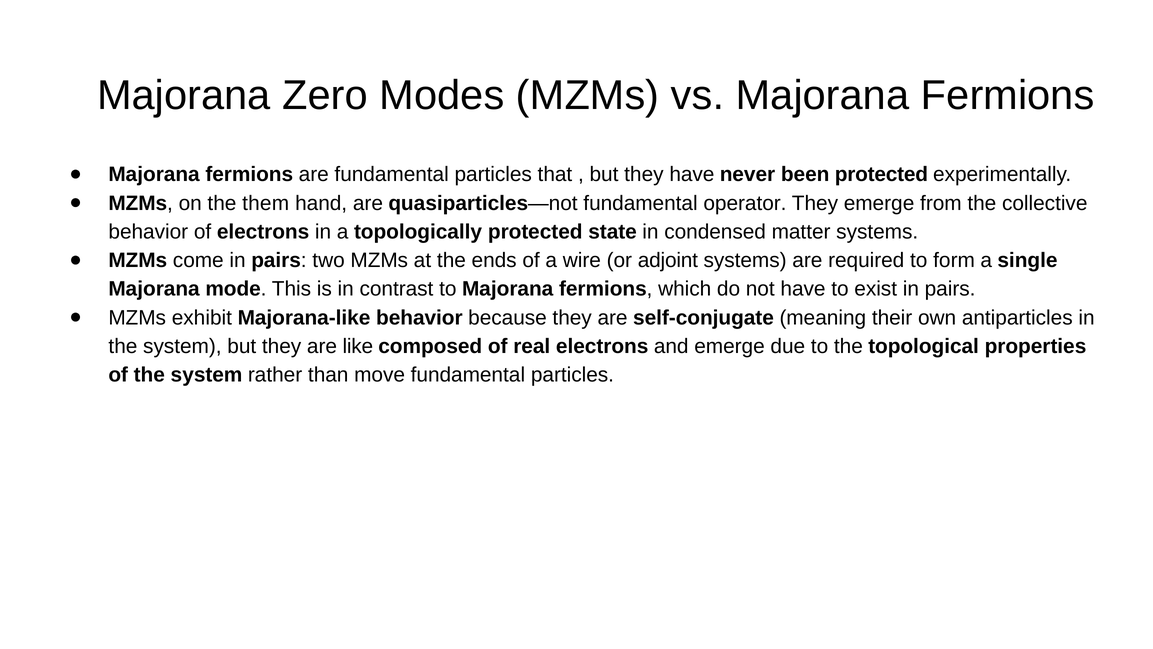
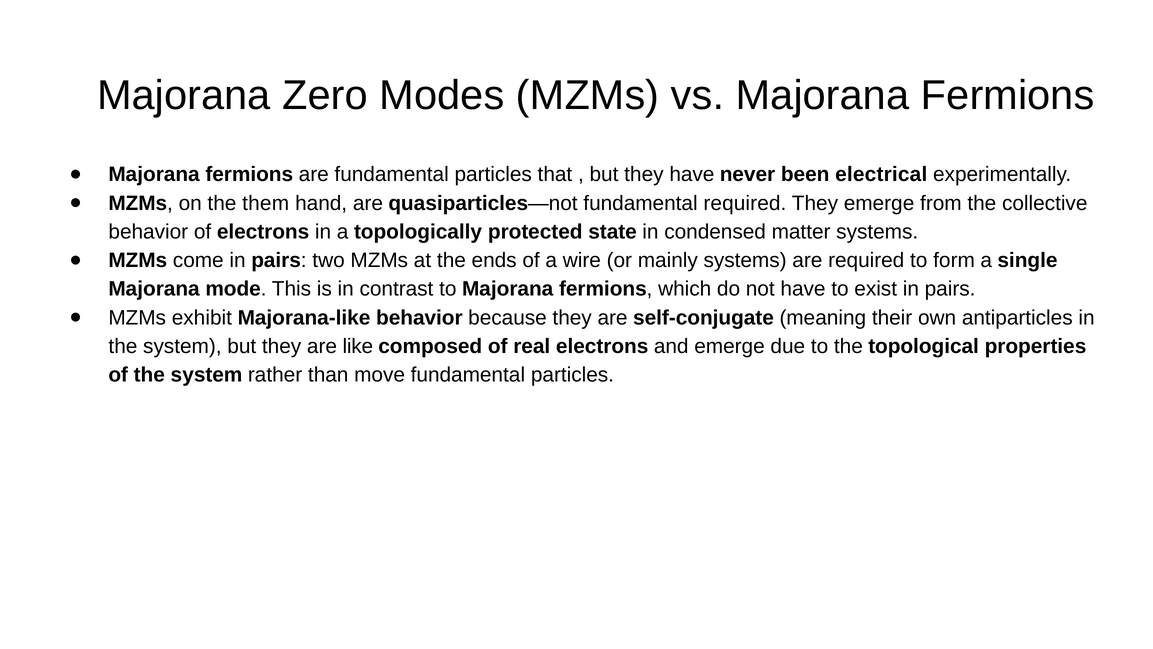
been protected: protected -> electrical (881, 174)
fundamental operator: operator -> required (745, 203)
adjoint: adjoint -> mainly (668, 260)
